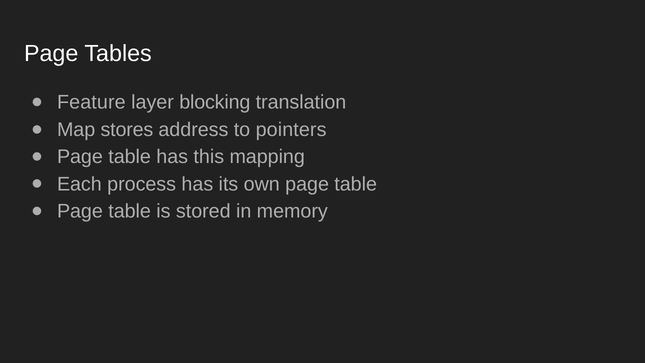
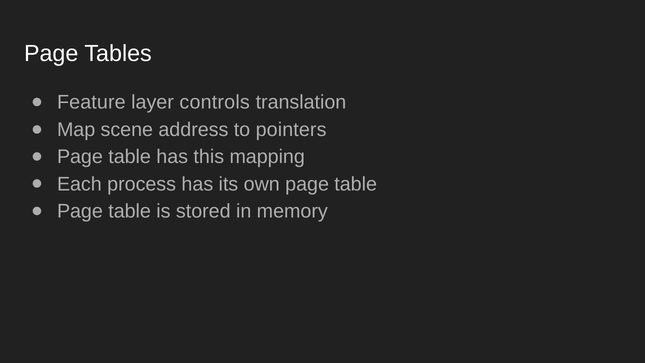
blocking: blocking -> controls (215, 102)
stores: stores -> scene (127, 130)
